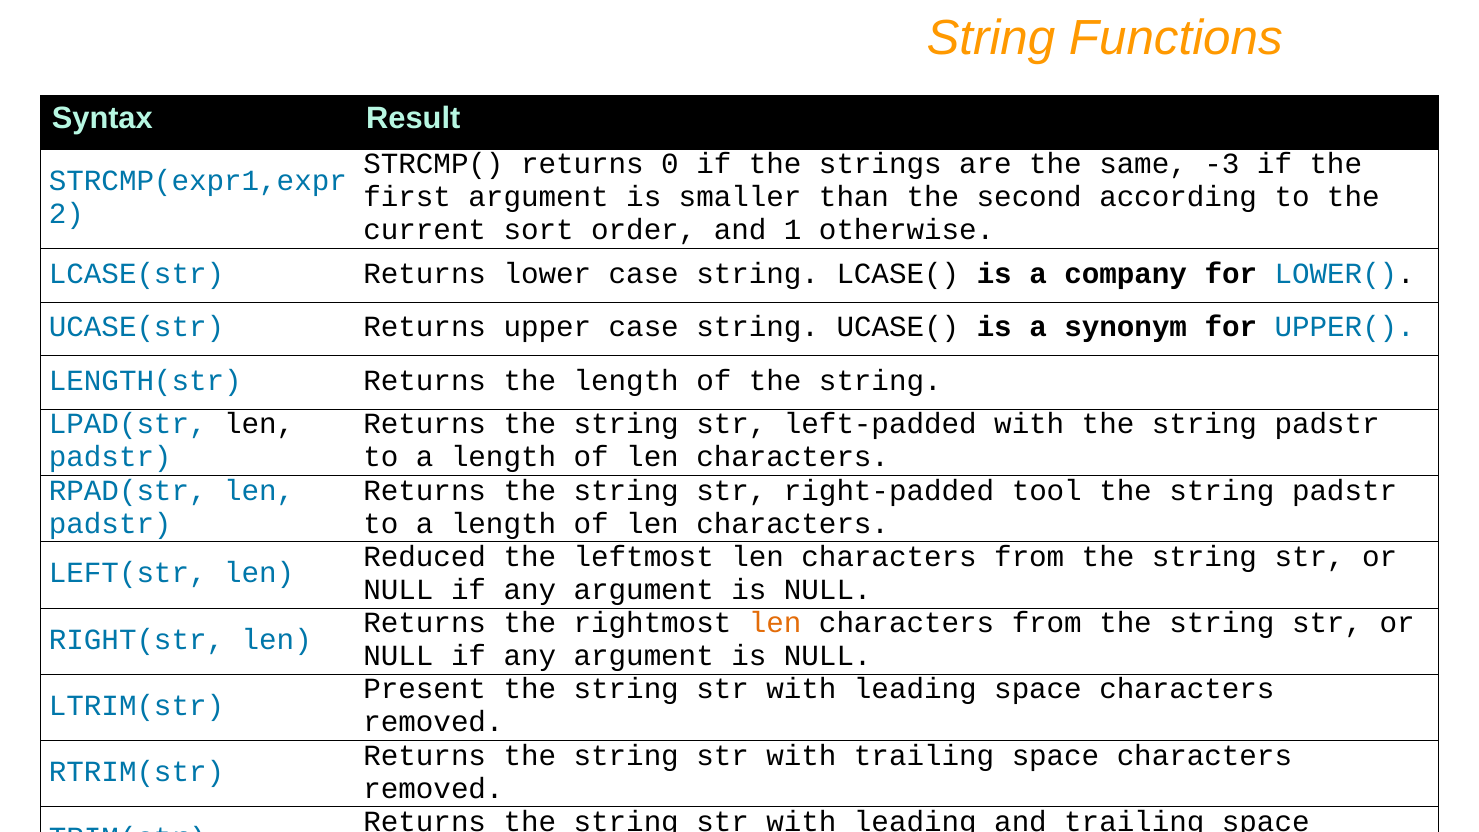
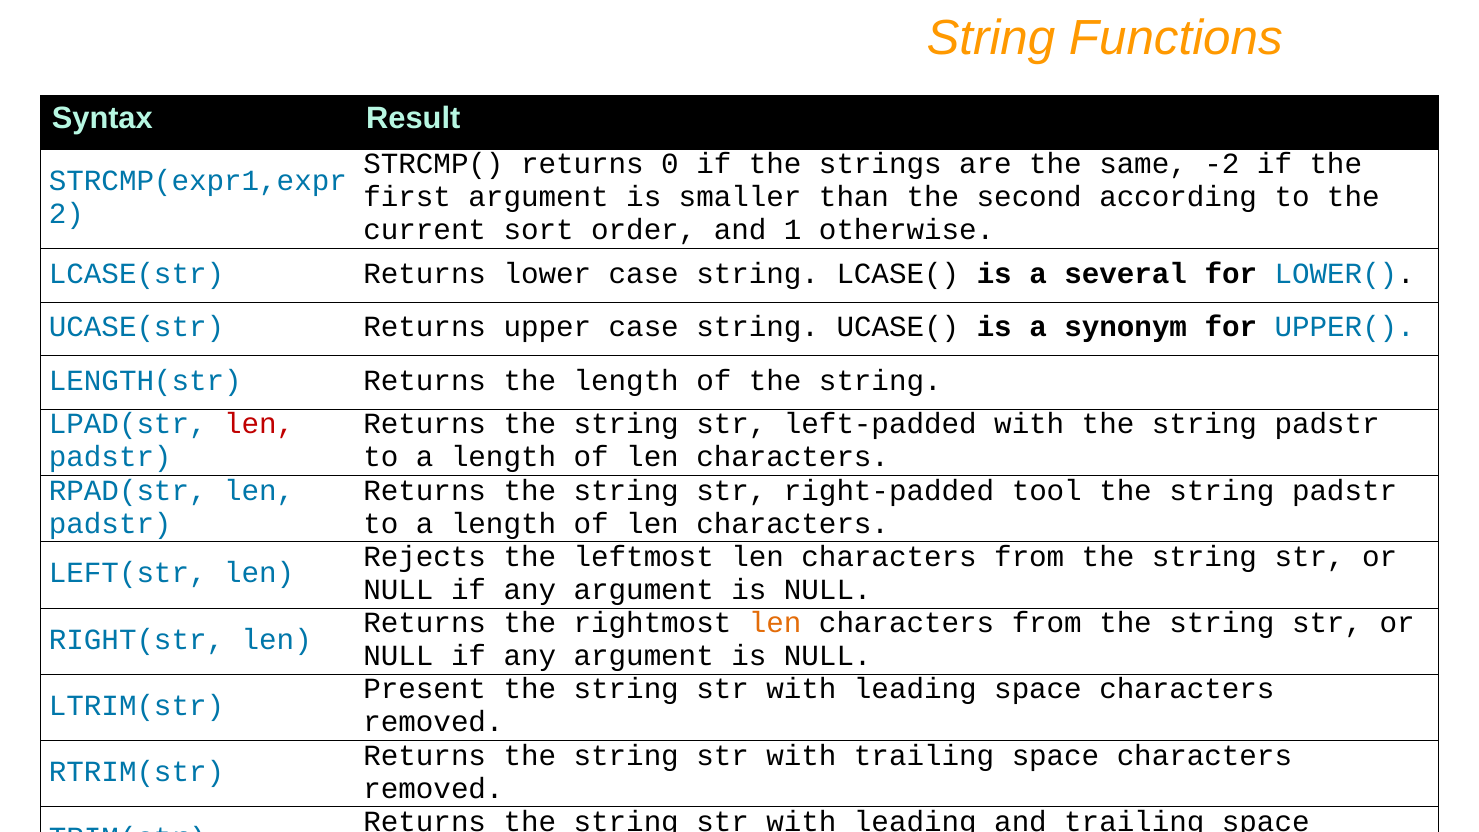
-3: -3 -> -2 (1222, 164)
company: company -> several (1126, 274)
len colour: black -> red (259, 424)
Reduced: Reduced -> Rejects (425, 557)
